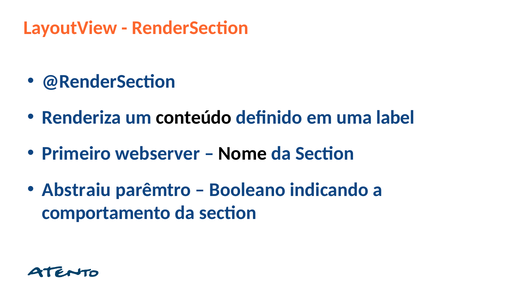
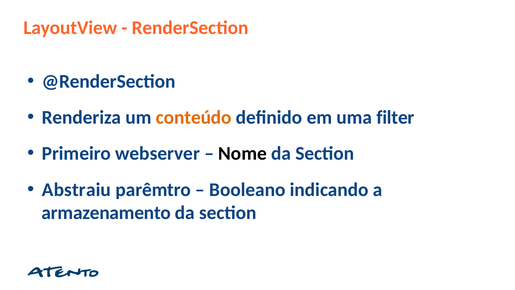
conteúdo colour: black -> orange (194, 117)
label: label -> filter (395, 117)
comportamento: comportamento -> armazenamento (106, 213)
